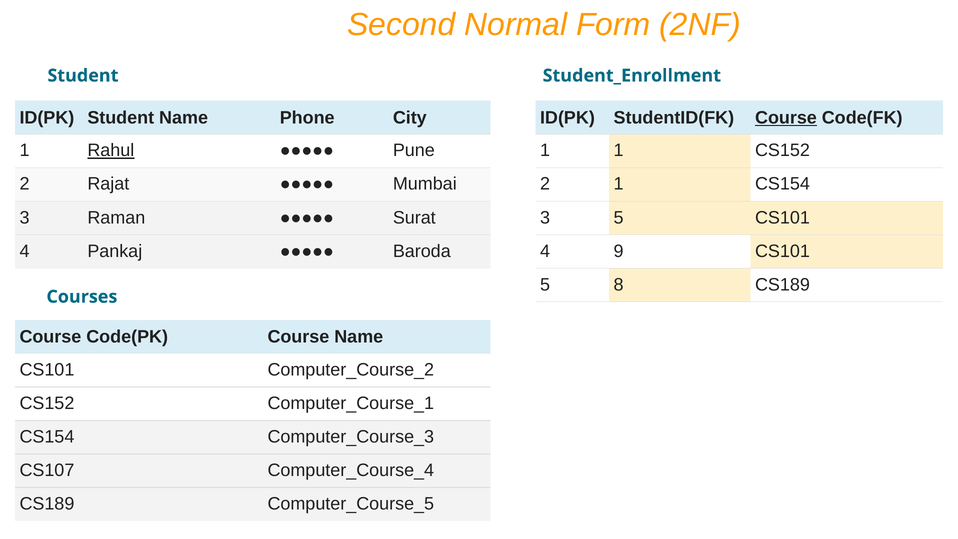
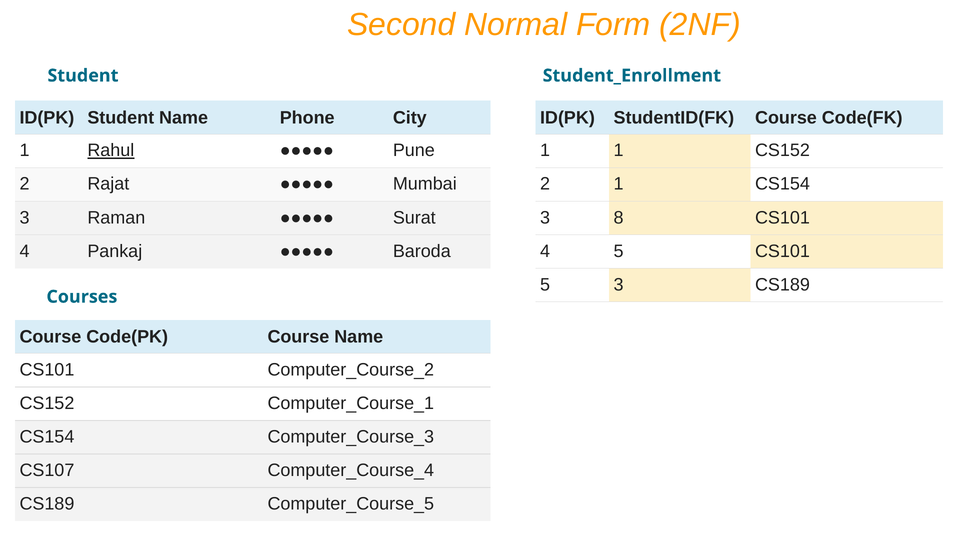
Course underline: present -> none (786, 118)
3 5: 5 -> 8 (619, 218)
4 9: 9 -> 5 (619, 251)
5 8: 8 -> 3 (619, 285)
